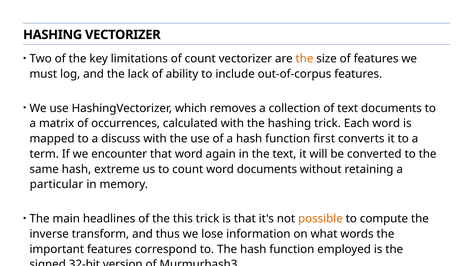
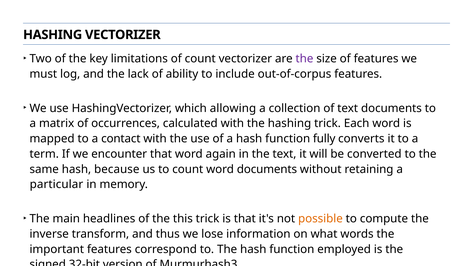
the colour: orange -> purple (304, 59)
removes: removes -> allowing (233, 108)
discuss: discuss -> contact (121, 139)
first: first -> fully (324, 139)
extreme: extreme -> because (117, 169)
